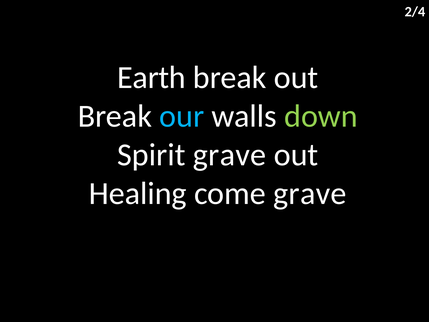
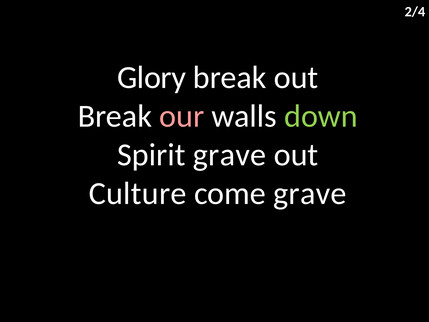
Earth: Earth -> Glory (152, 78)
our colour: light blue -> pink (182, 116)
Healing: Healing -> Culture (138, 193)
